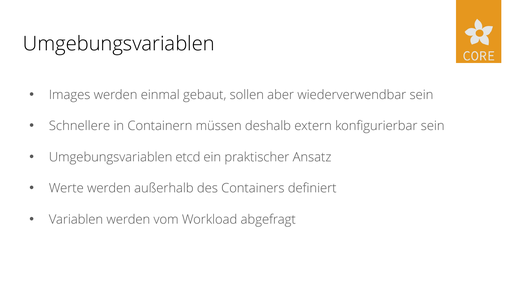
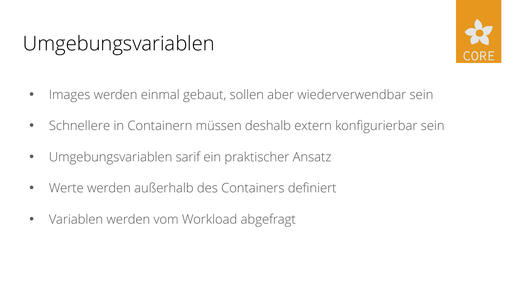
etcd: etcd -> sarif (188, 157)
